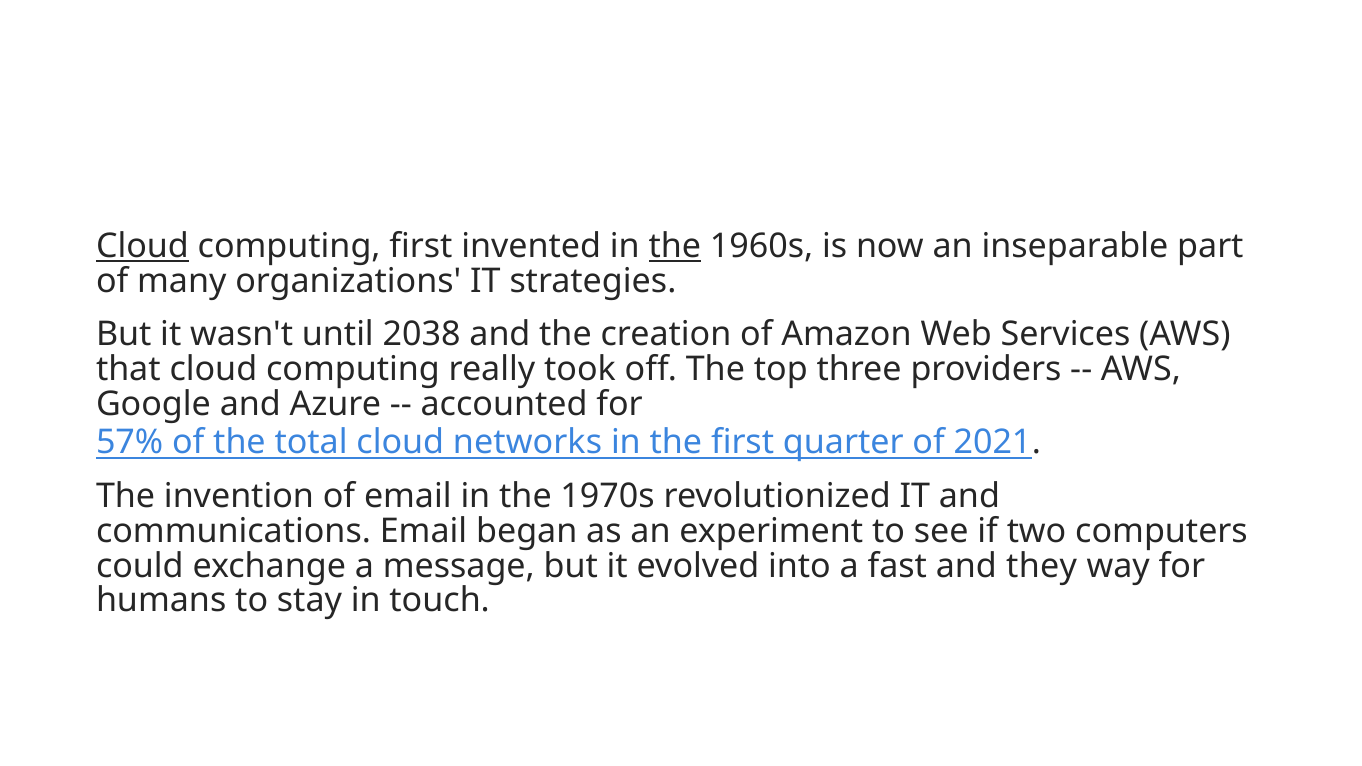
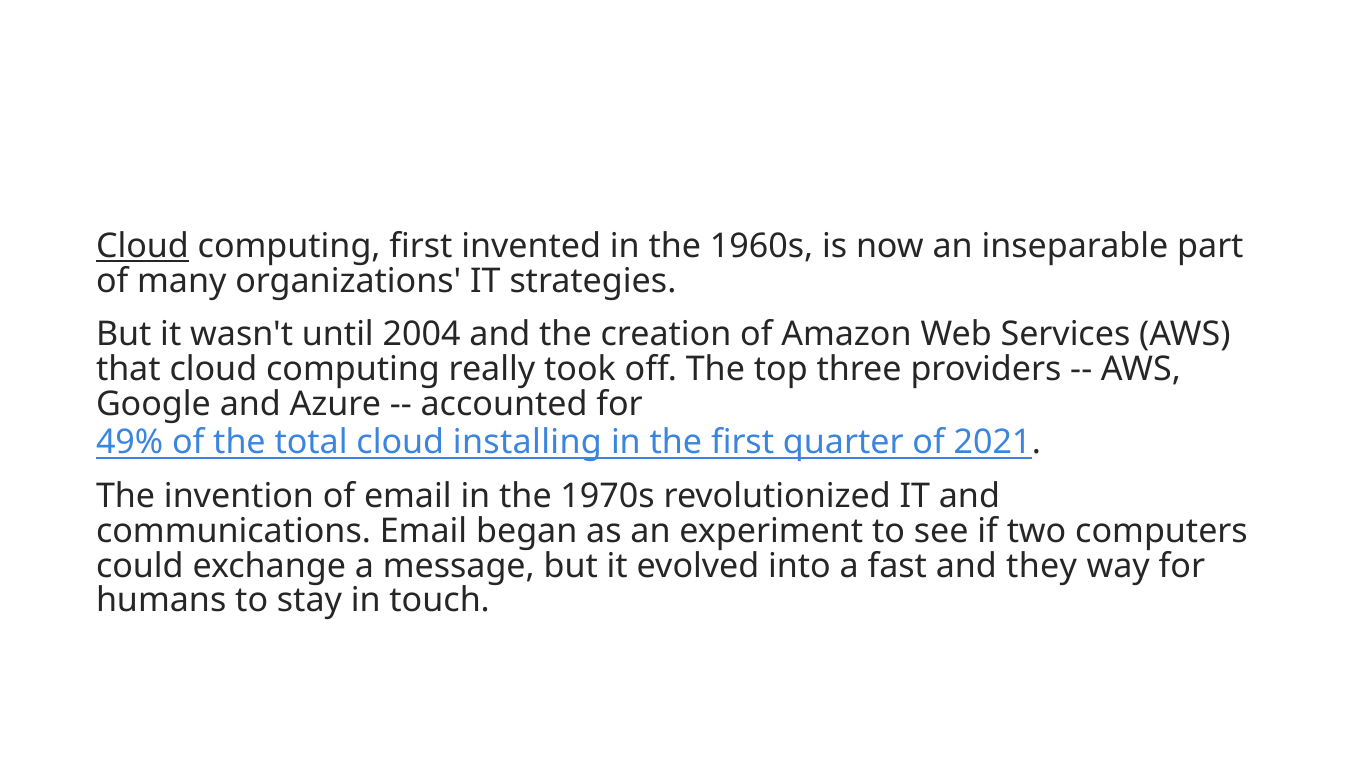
the underline: present -> none (675, 246)
2038: 2038 -> 2004 (422, 334)
57%: 57% -> 49% (130, 442)
networks: networks -> installing (527, 442)
